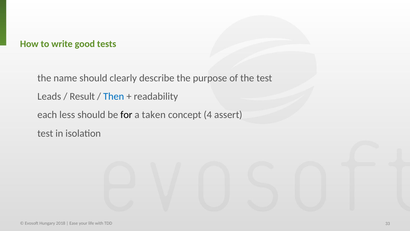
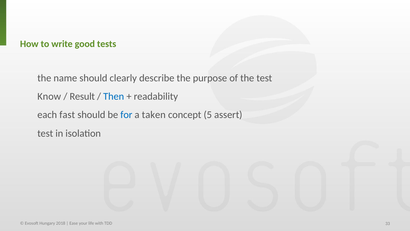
Leads: Leads -> Know (49, 96)
less: less -> fast (67, 115)
for colour: black -> blue (126, 115)
4: 4 -> 5 (208, 115)
